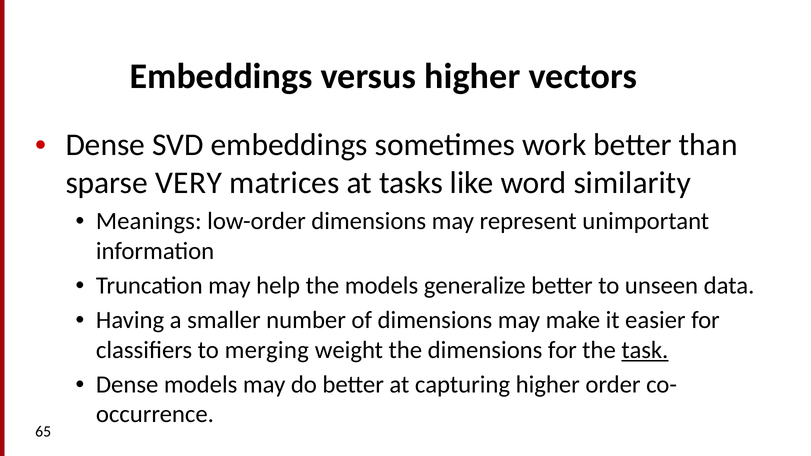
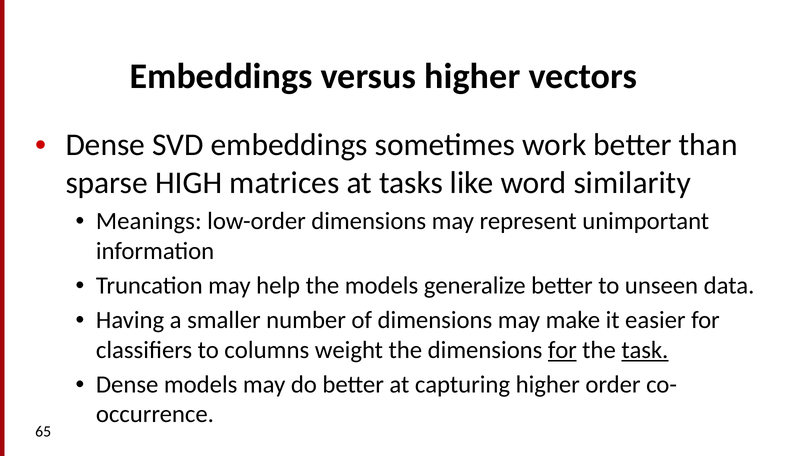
VERY: VERY -> HIGH (189, 183)
merging: merging -> columns (267, 350)
for underline: none -> present (562, 350)
